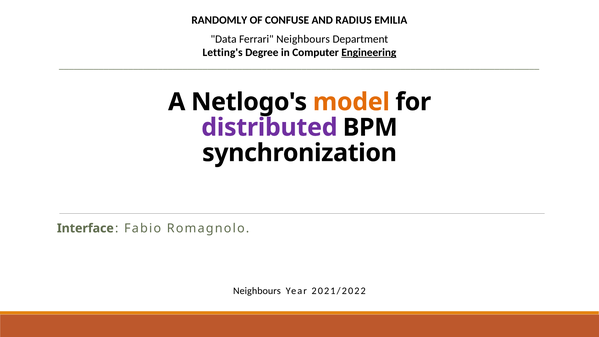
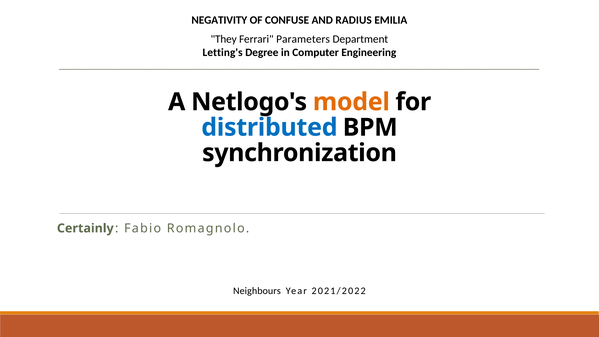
RANDOMLY: RANDOMLY -> NEGATIVITY (219, 20)
Data: Data -> They (224, 39)
Ferrari Neighbours: Neighbours -> Parameters (303, 39)
Engineering underline: present -> none (369, 52)
distributed colour: purple -> blue (269, 127)
Interface: Interface -> Certainly (85, 228)
